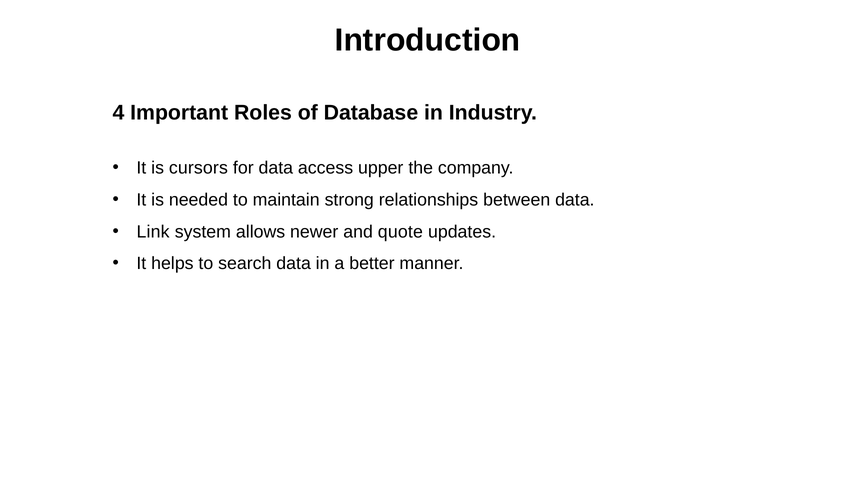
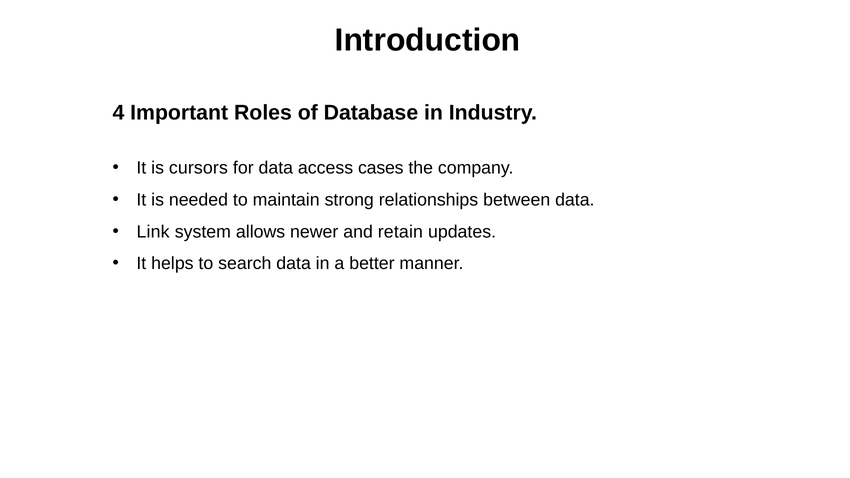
upper: upper -> cases (381, 168)
quote: quote -> retain (400, 232)
